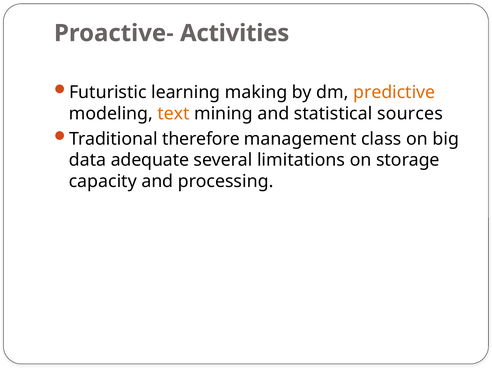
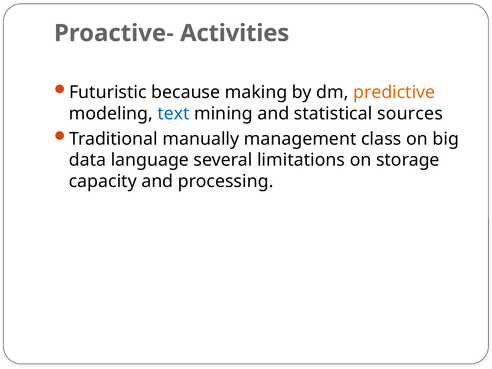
learning: learning -> because (186, 92)
text colour: orange -> blue (174, 114)
therefore: therefore -> manually (201, 139)
adequate: adequate -> language (150, 160)
